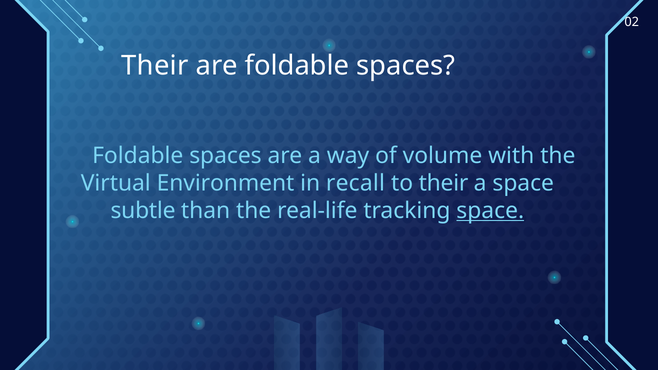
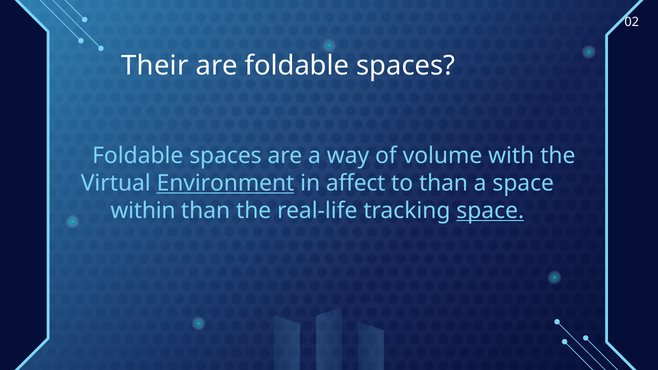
Environment underline: none -> present (225, 183)
recall: recall -> affect (356, 183)
to their: their -> than (443, 183)
subtle: subtle -> within (143, 211)
